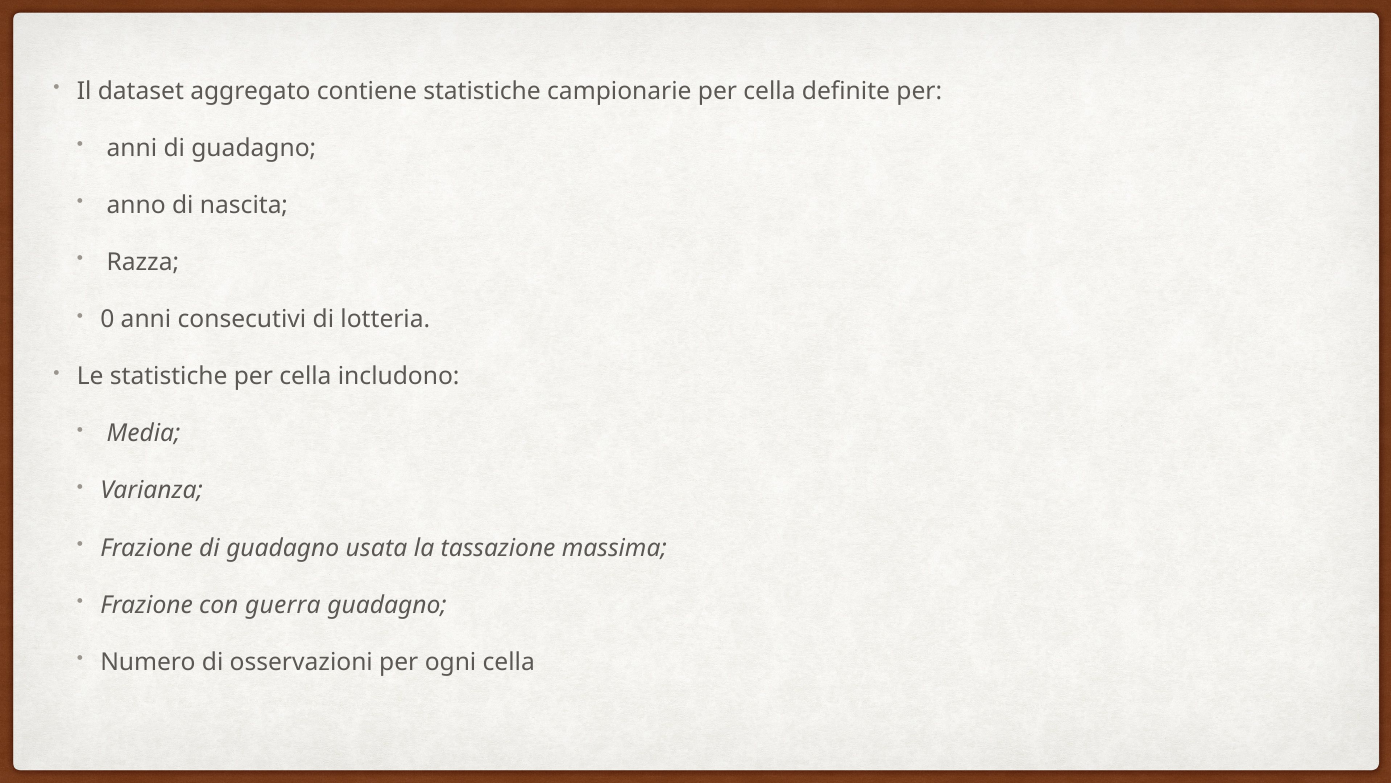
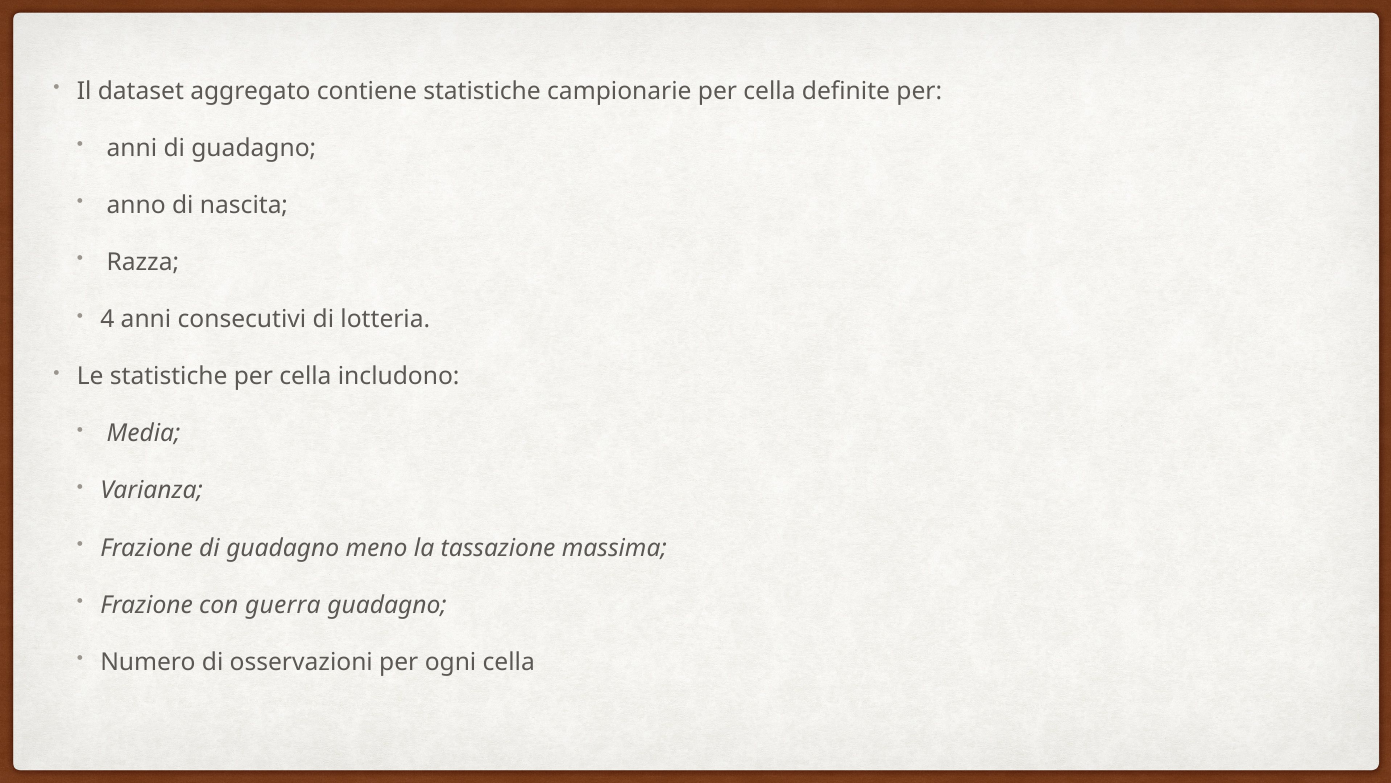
0: 0 -> 4 (107, 319)
usata: usata -> meno (377, 548)
